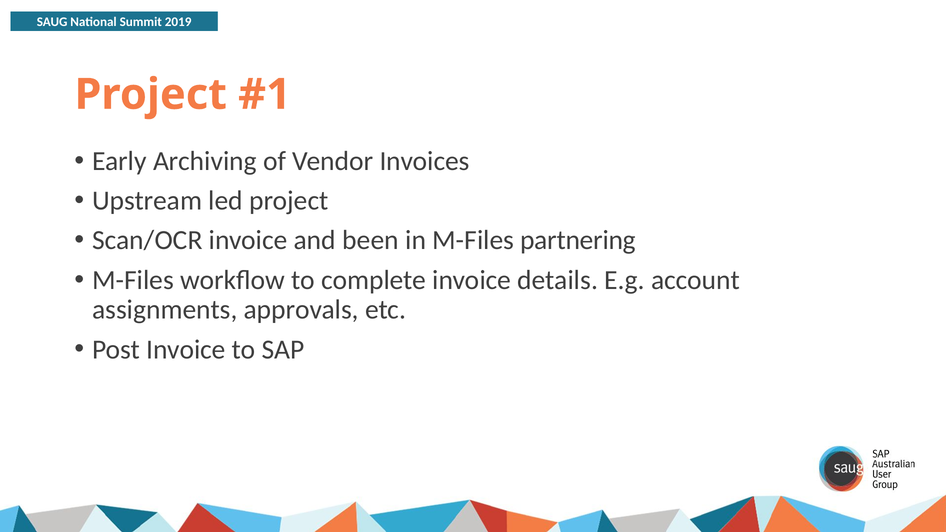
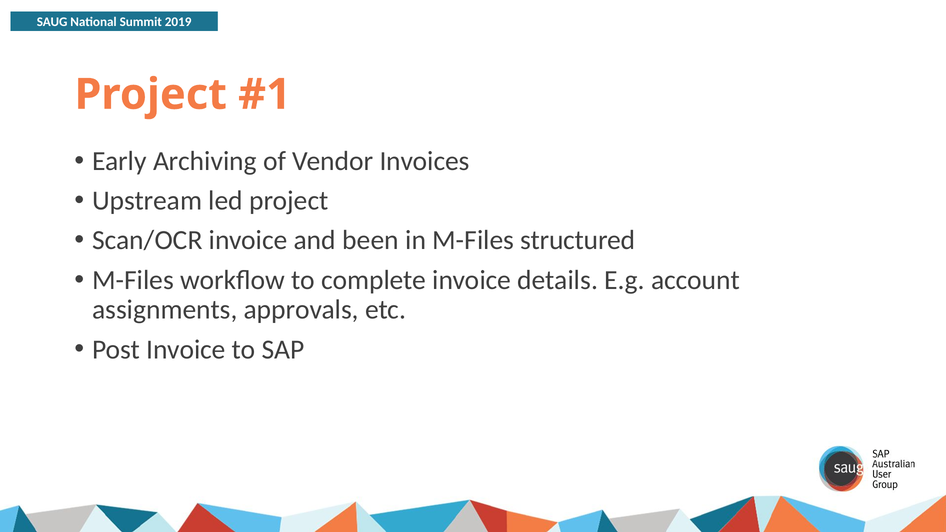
partnering: partnering -> structured (578, 240)
